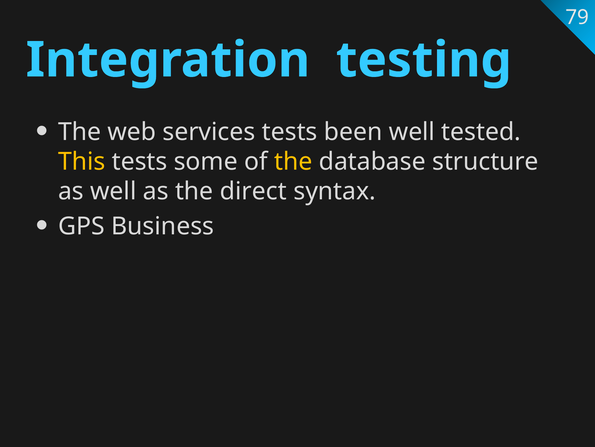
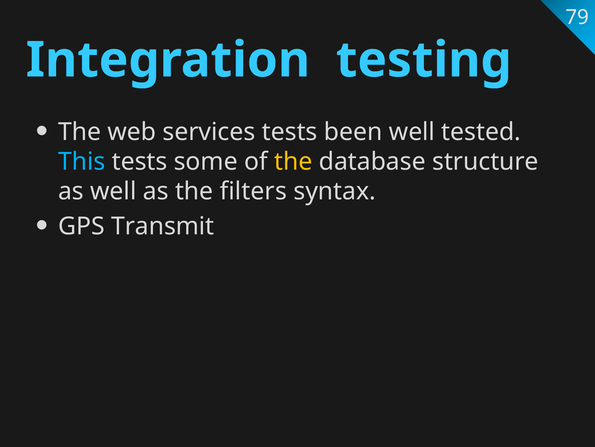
This colour: yellow -> light blue (82, 161)
direct: direct -> filters (253, 191)
Business: Business -> Transmit (163, 226)
